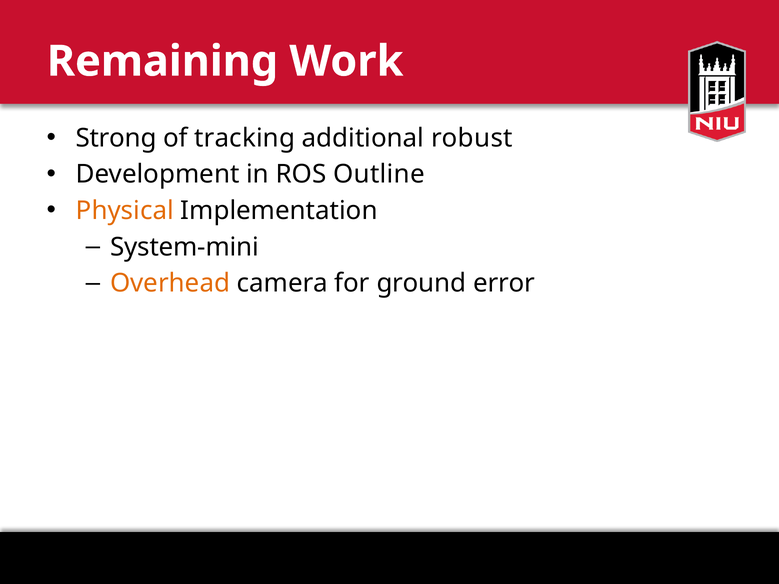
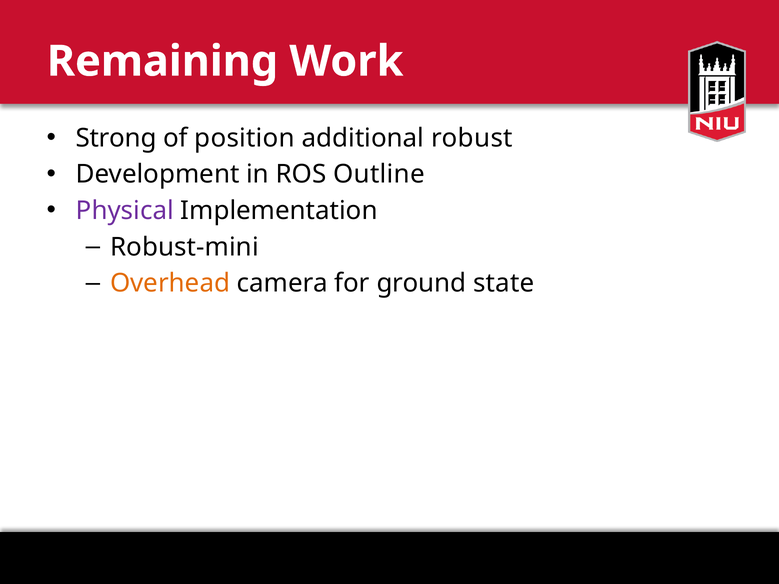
tracking: tracking -> position (245, 138)
Physical colour: orange -> purple (125, 211)
System-mini: System-mini -> Robust-mini (184, 247)
error: error -> state (504, 284)
